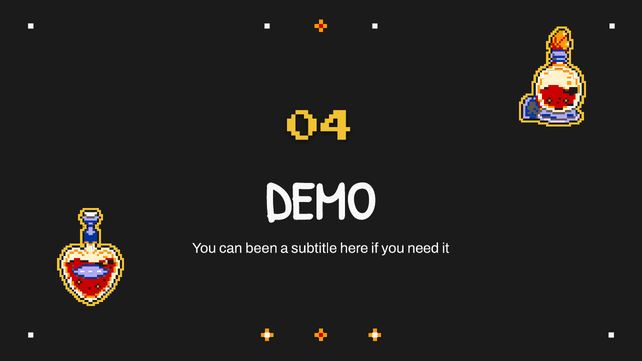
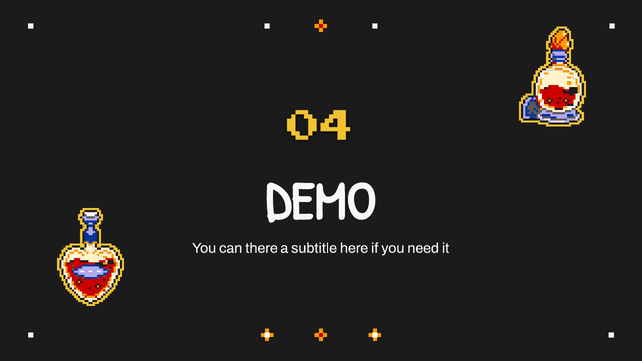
been: been -> there (262, 248)
